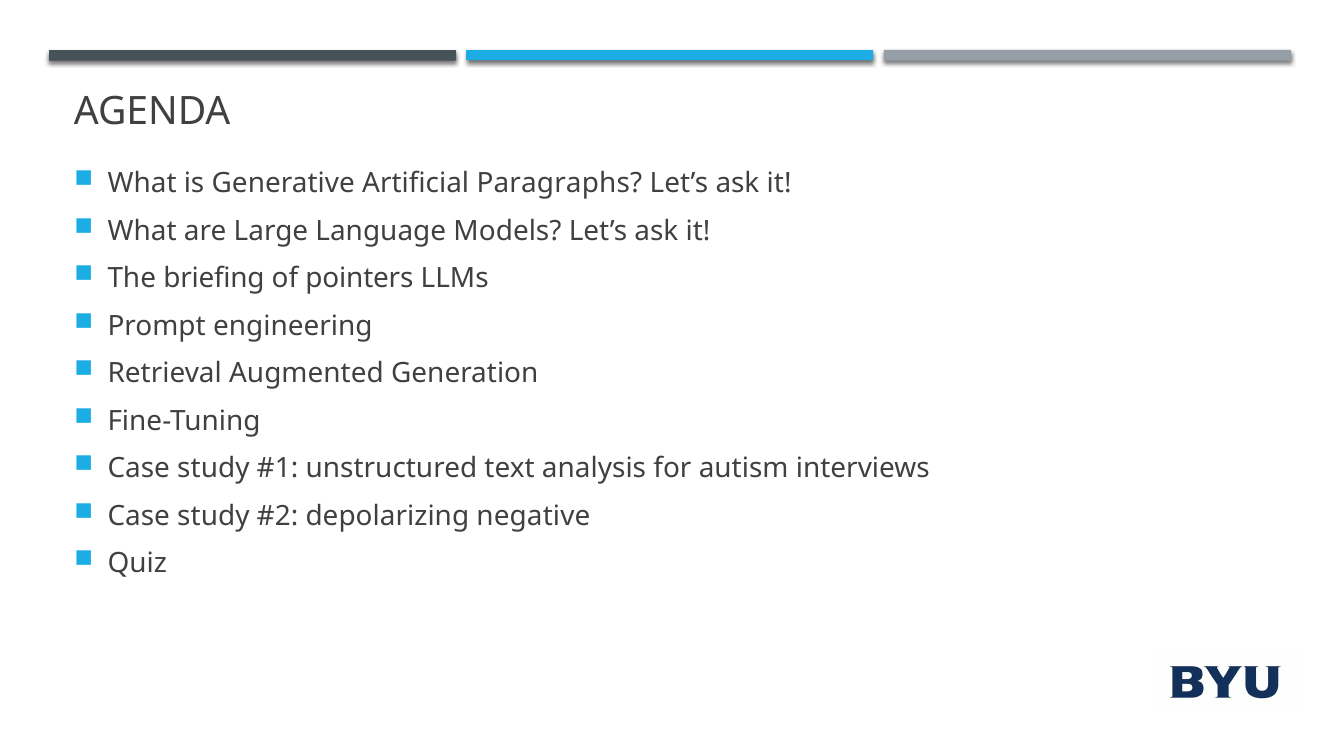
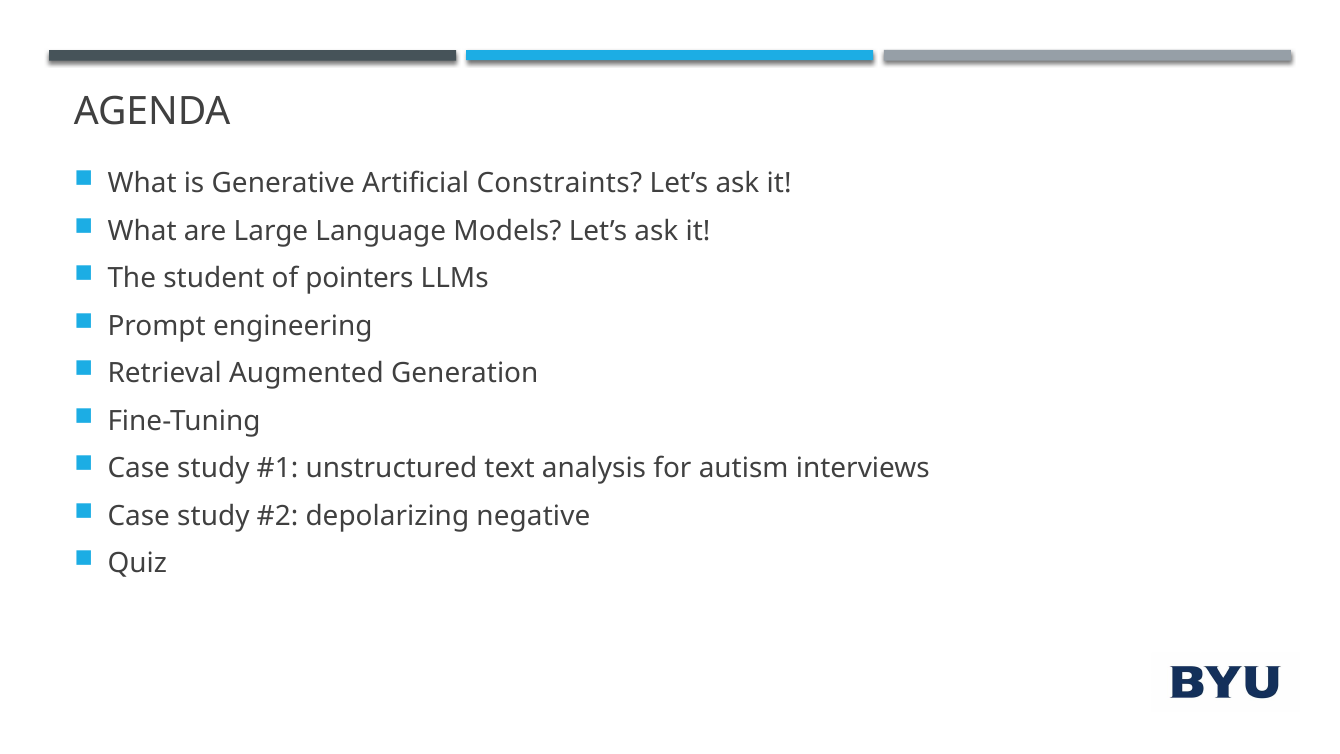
Paragraphs: Paragraphs -> Constraints (559, 183)
briefing: briefing -> student (214, 278)
